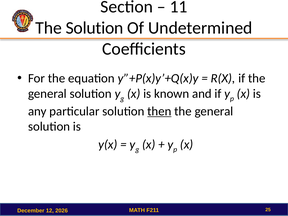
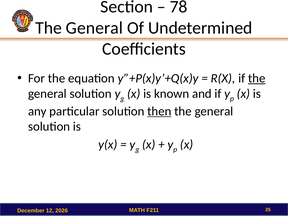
11: 11 -> 78 (179, 7)
Solution: Solution -> General (94, 28)
the underline: none -> present (257, 78)
